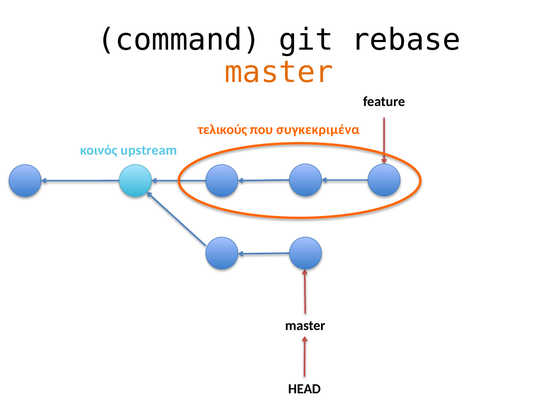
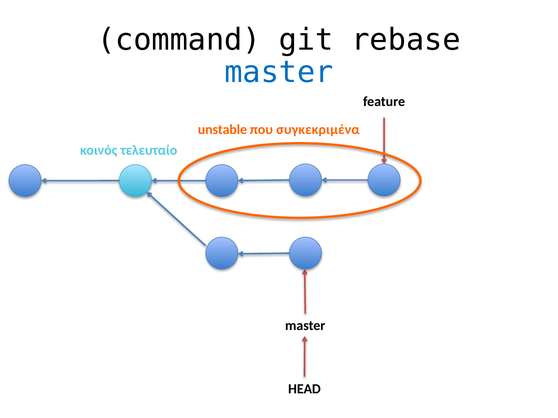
master colour: orange -> blue (279, 72)
τελικούς: τελικούς -> unstable (222, 130)
upstream: upstream -> τελευταίο (149, 150)
